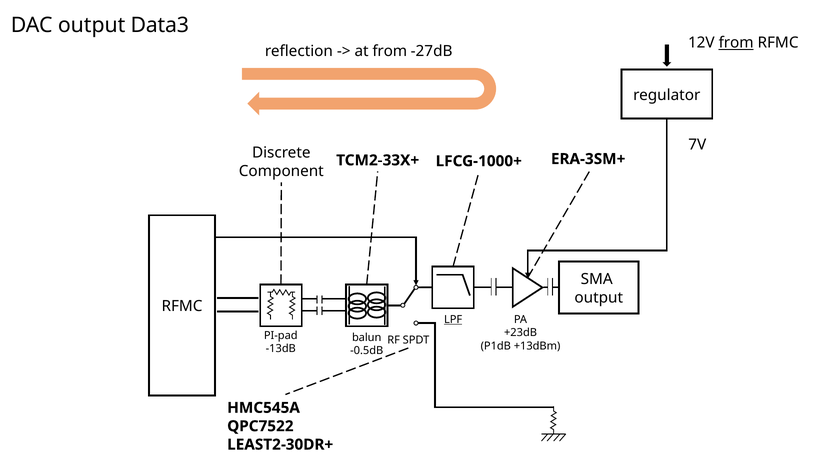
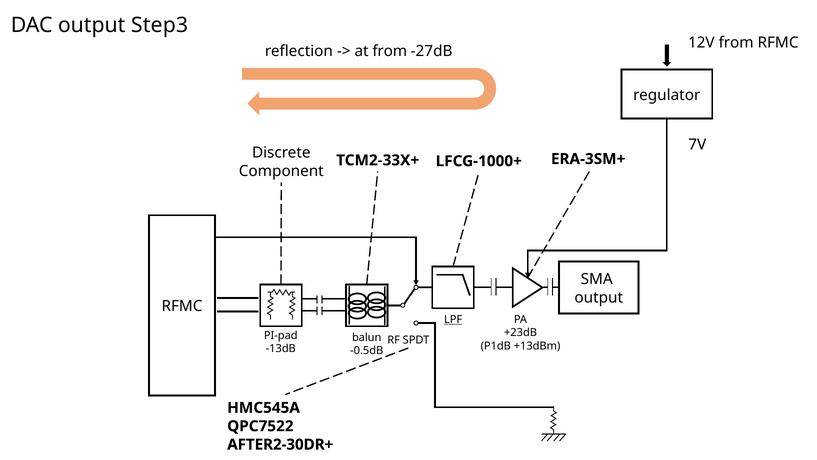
Data3: Data3 -> Step3 (160, 25)
from underline: present -> none (736, 43)
LEAST2-30DR+: LEAST2-30DR+ -> AFTER2-30DR+ (280, 444)
